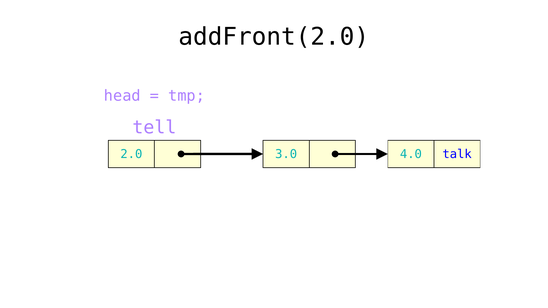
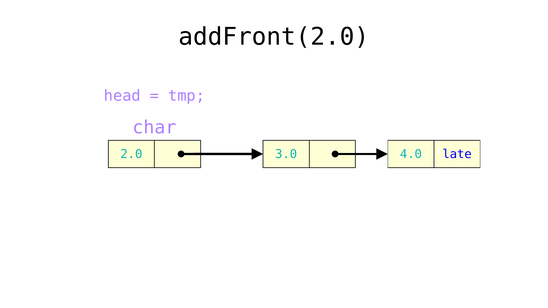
tell: tell -> char (154, 128)
talk: talk -> late (457, 154)
